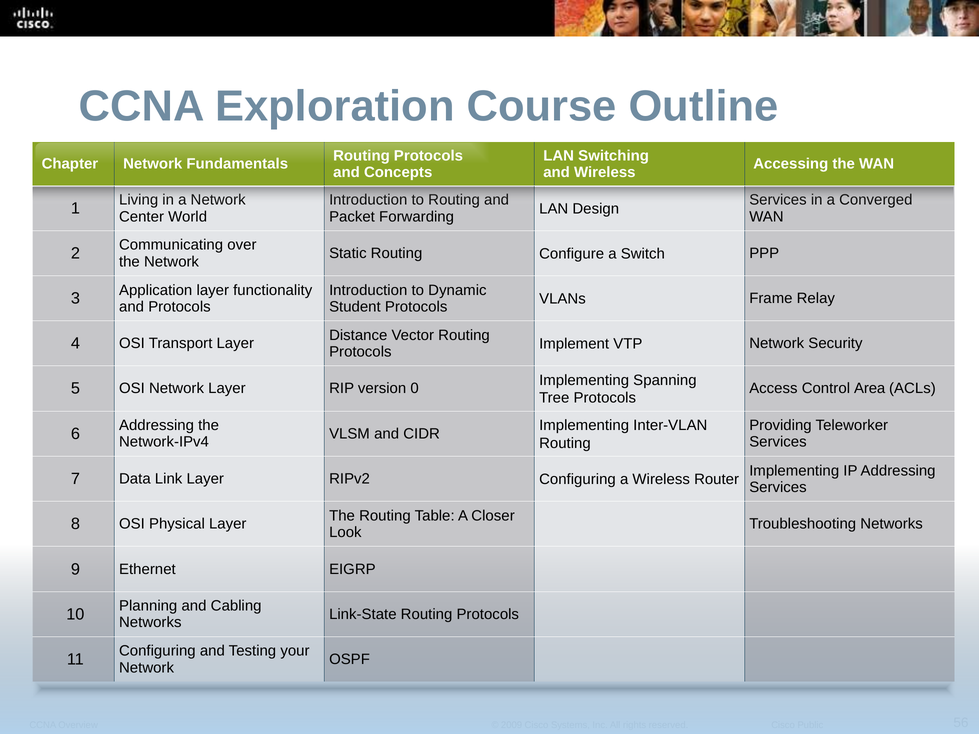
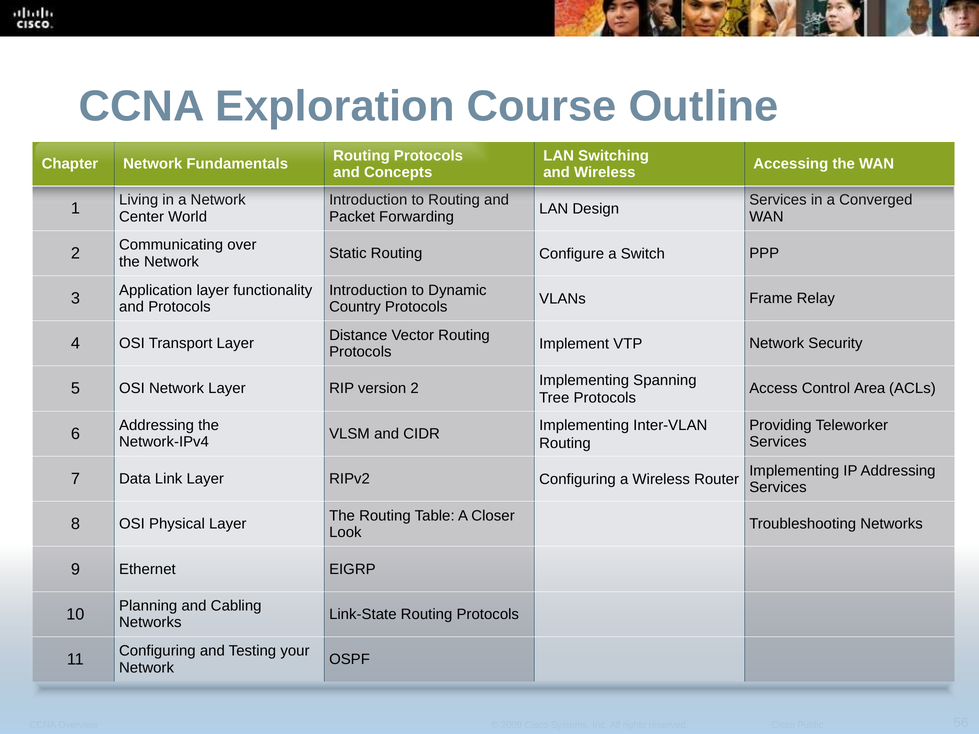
Student: Student -> Country (355, 307)
version 0: 0 -> 2 (415, 389)
